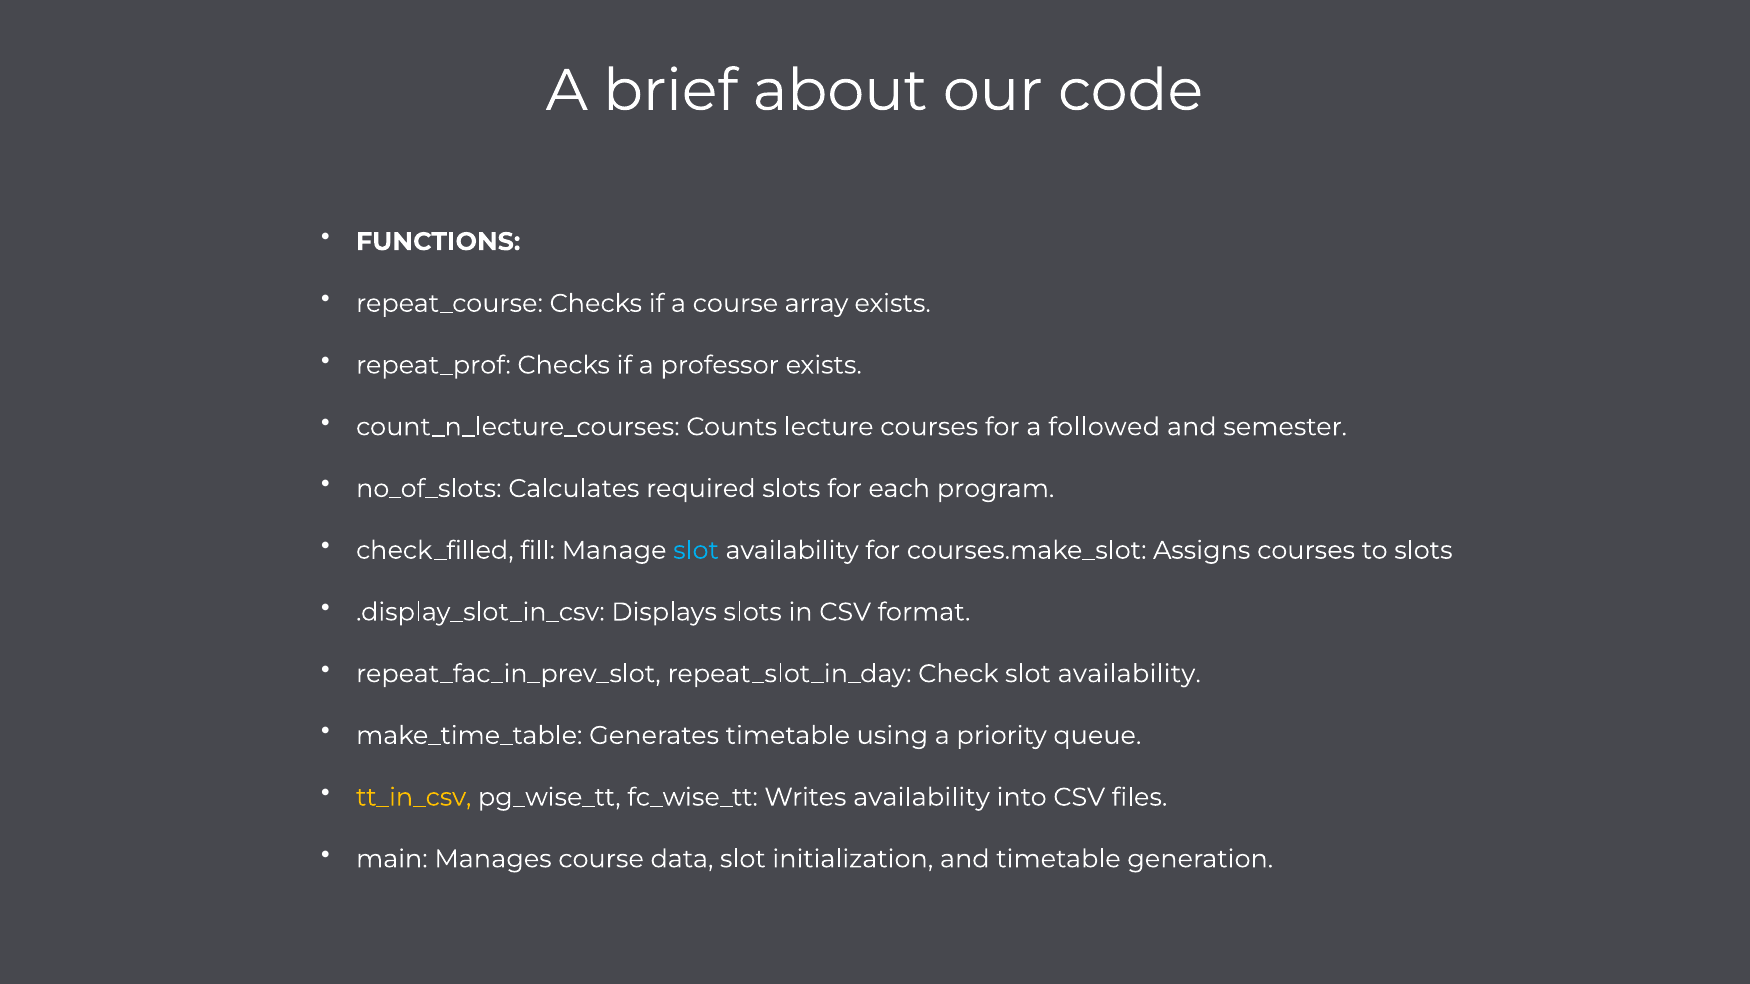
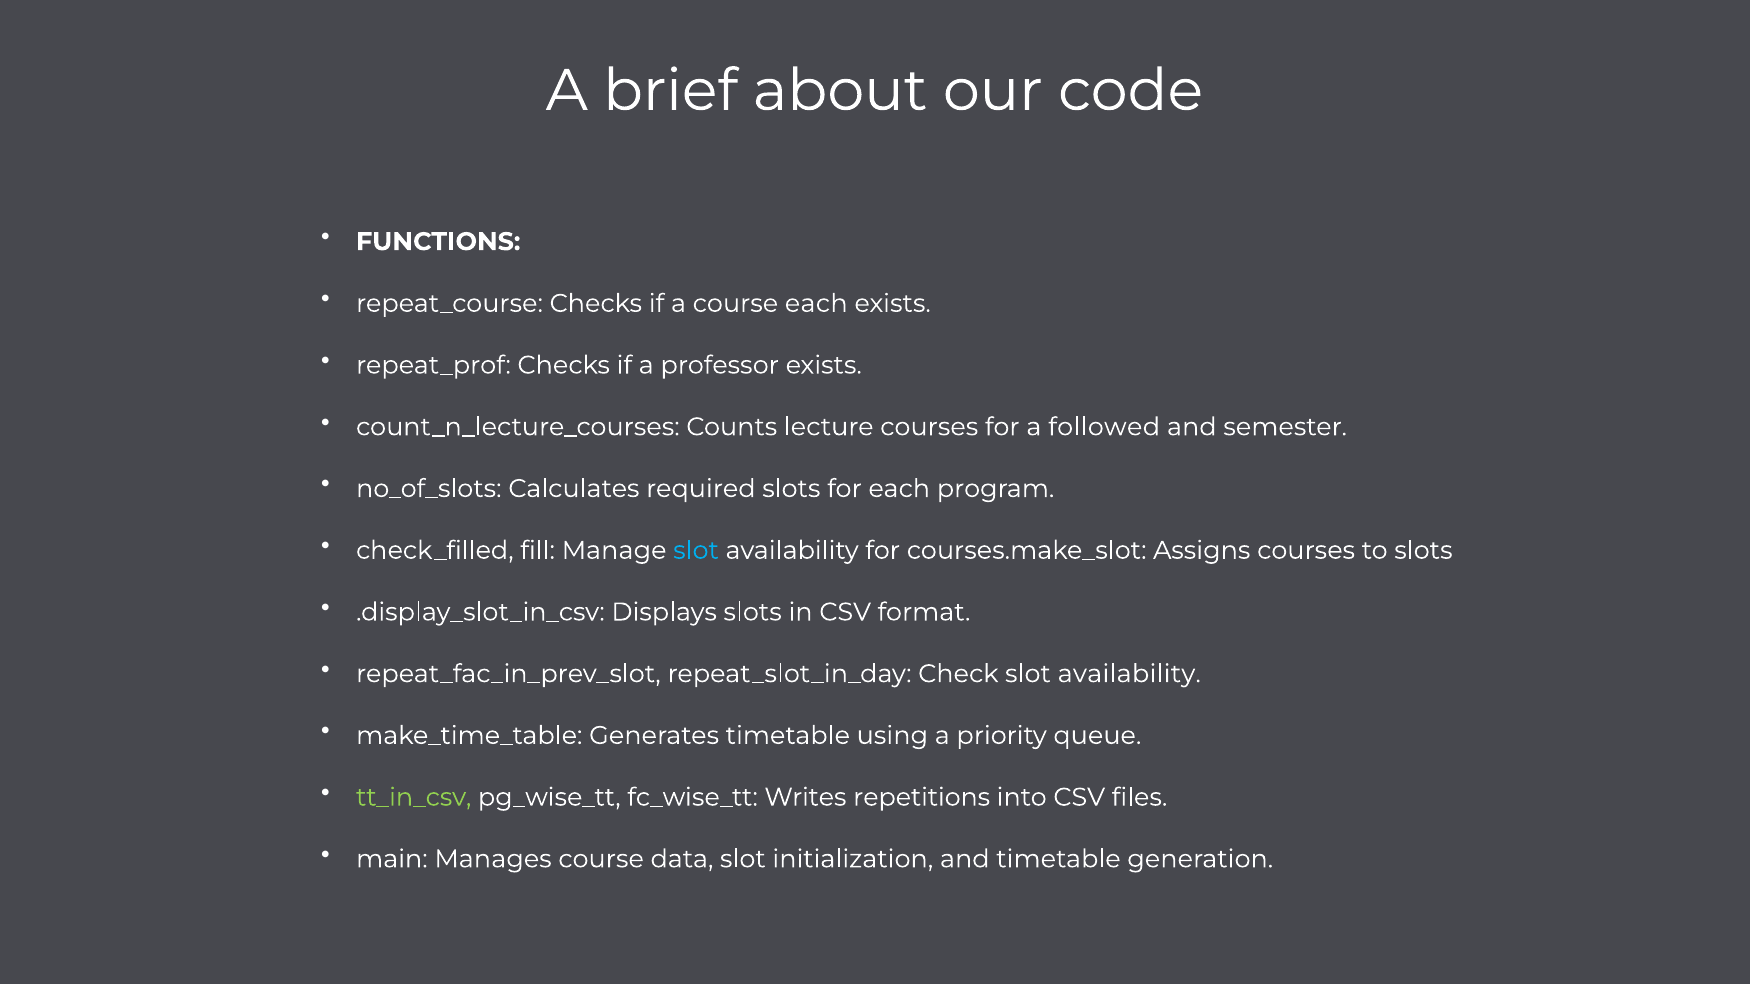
course array: array -> each (816, 304)
tt_in_csv colour: yellow -> light green (414, 798)
Writes availability: availability -> repetitions (922, 798)
